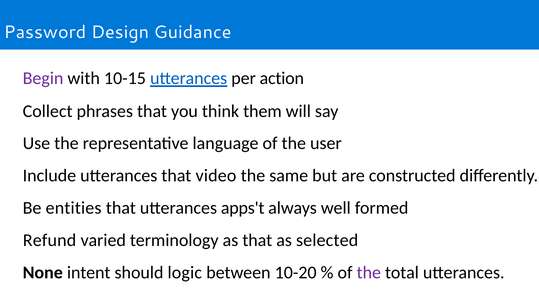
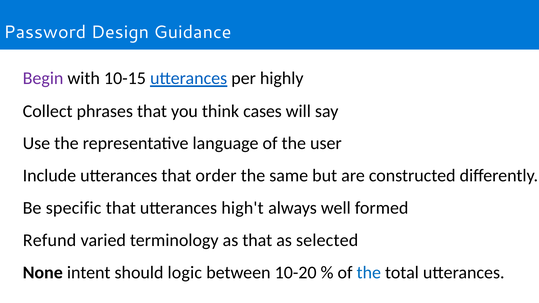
action: action -> highly (282, 78)
them: them -> cases (262, 111)
video: video -> order (216, 176)
entities: entities -> specific (74, 208)
apps't: apps't -> high't (242, 208)
the colour: purple -> blue (369, 273)
